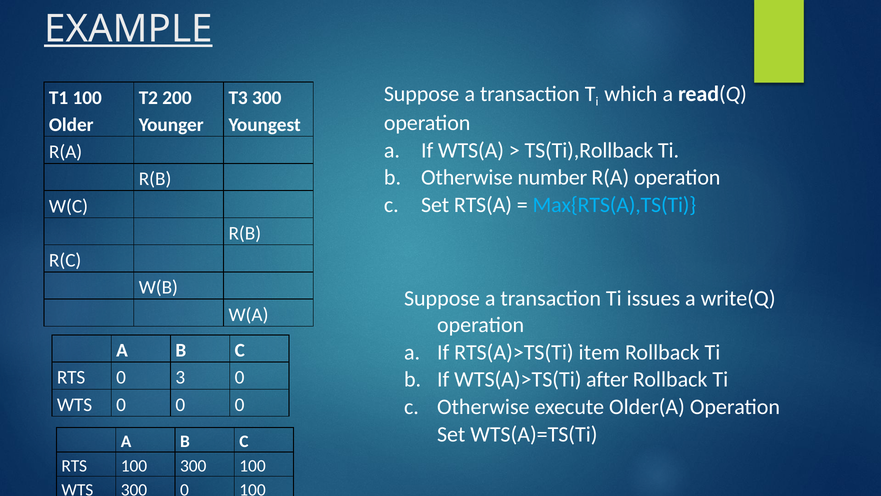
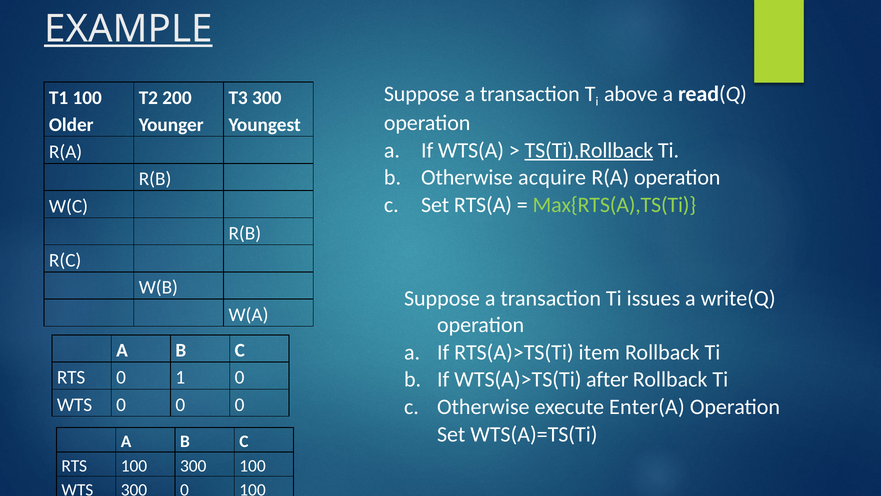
which: which -> above (631, 94)
TS(Ti),Rollback underline: none -> present (589, 150)
number: number -> acquire (552, 178)
Max{RTS(A),TS(Ti colour: light blue -> light green (614, 205)
3: 3 -> 1 (180, 377)
Older(A: Older(A -> Enter(A (647, 407)
